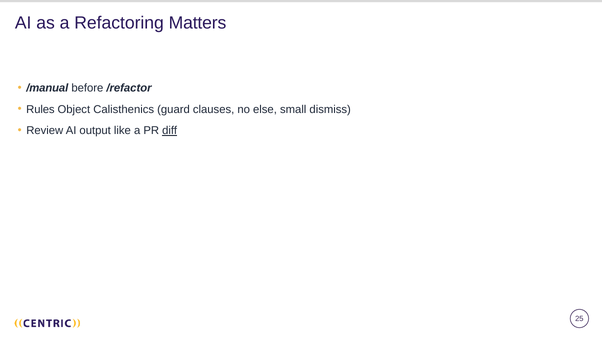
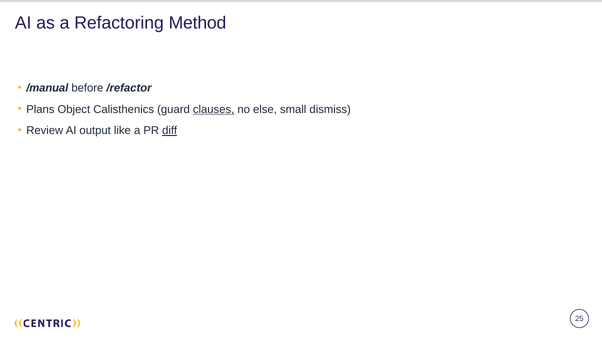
Matters: Matters -> Method (198, 23)
Rules: Rules -> Plans (40, 109)
clauses underline: none -> present (214, 109)
